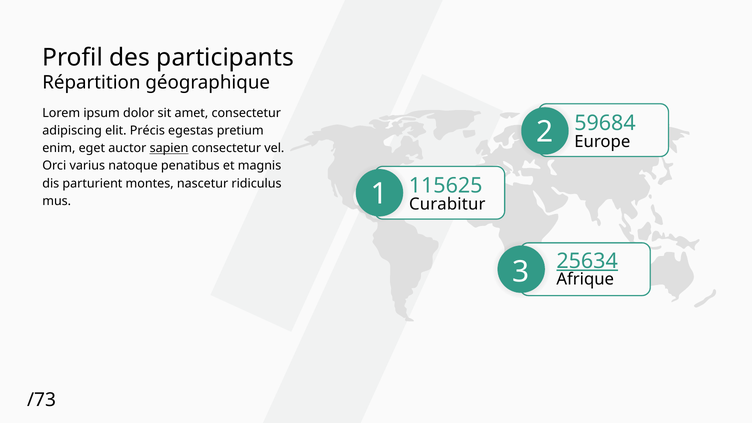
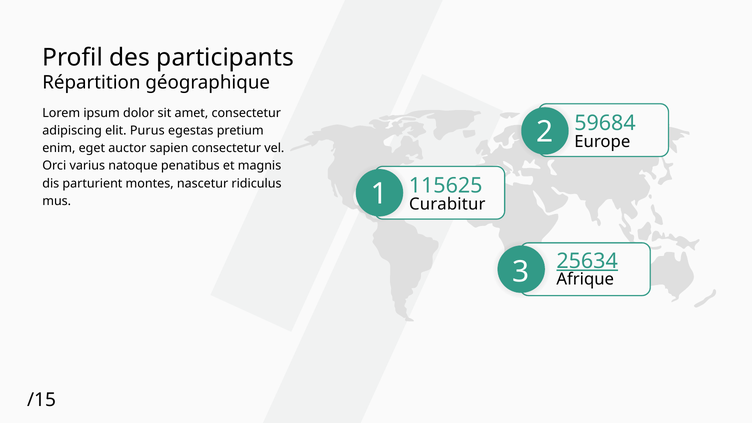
Précis: Précis -> Purus (147, 131)
sapien underline: present -> none (169, 148)
/73: /73 -> /15 (41, 400)
